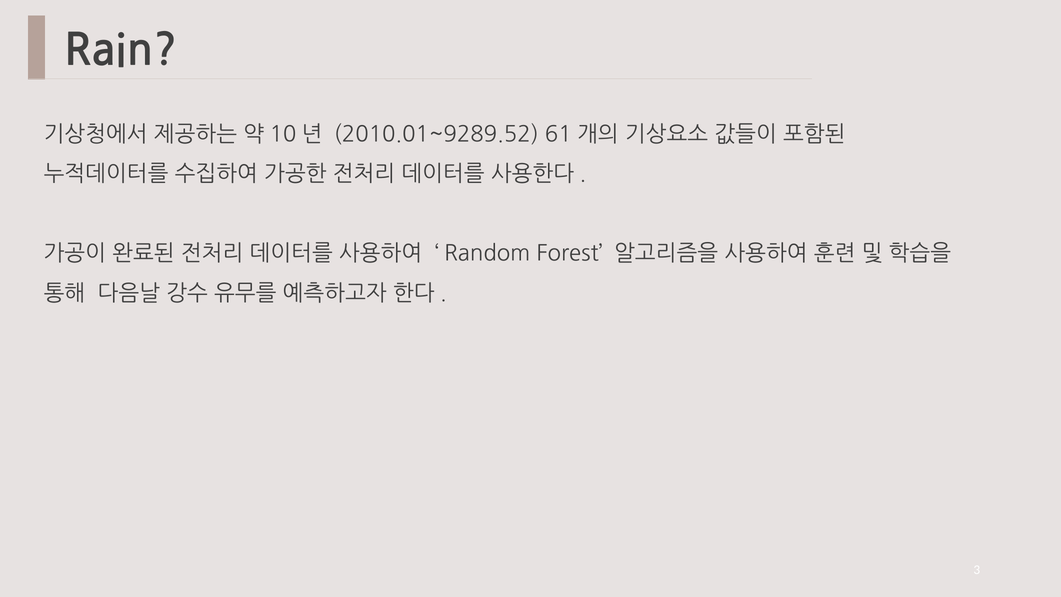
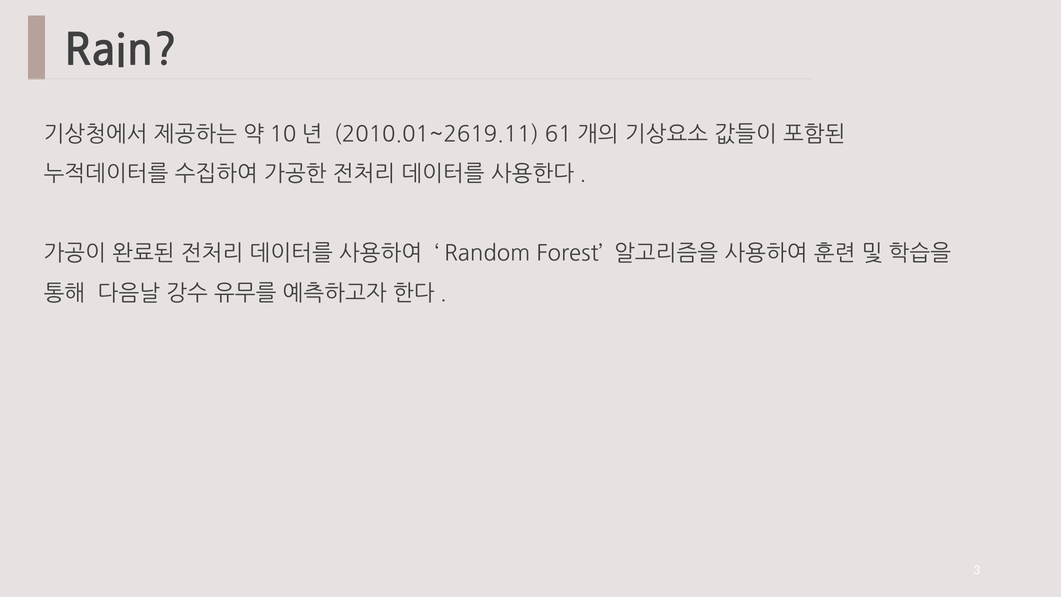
2010.01~9289.52: 2010.01~9289.52 -> 2010.01~2619.11 (436, 134)
